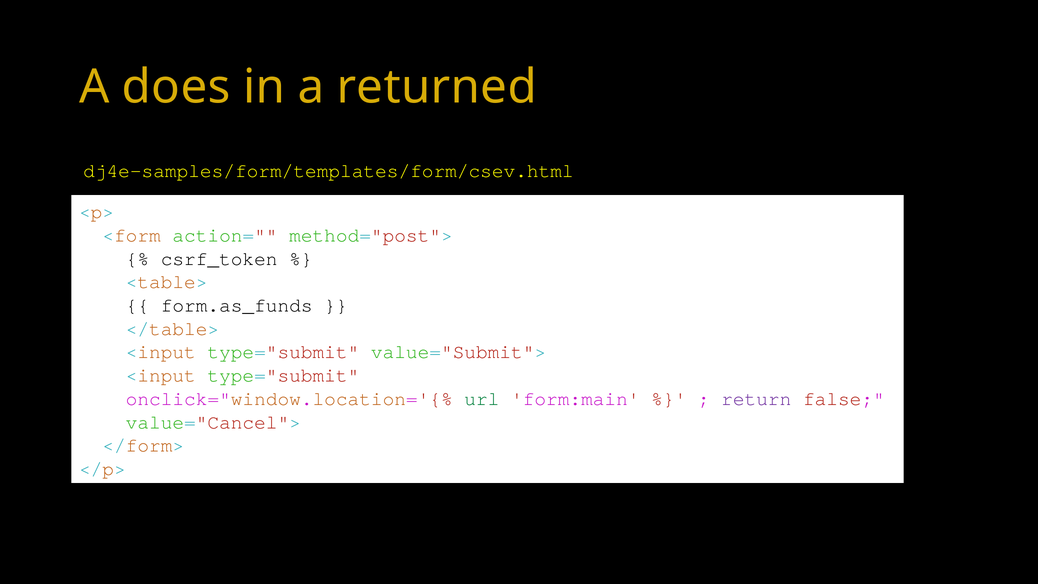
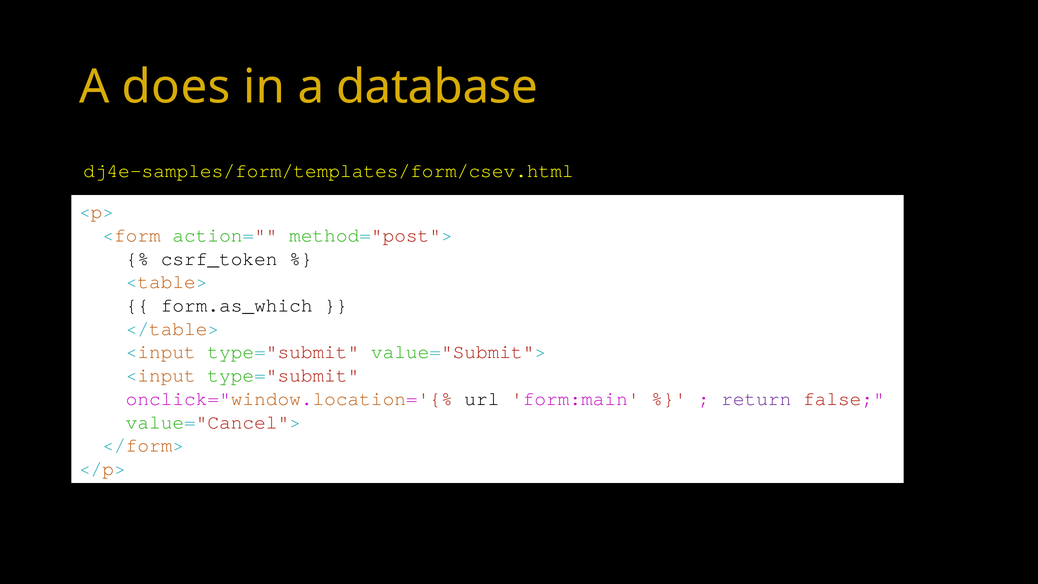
returned: returned -> database (437, 87)
form.as_funds: form.as_funds -> form.as_which (237, 305)
url colour: green -> black (482, 399)
